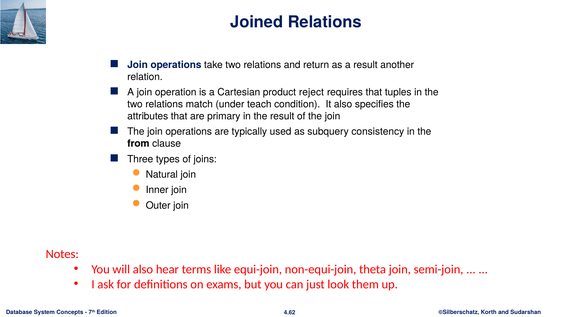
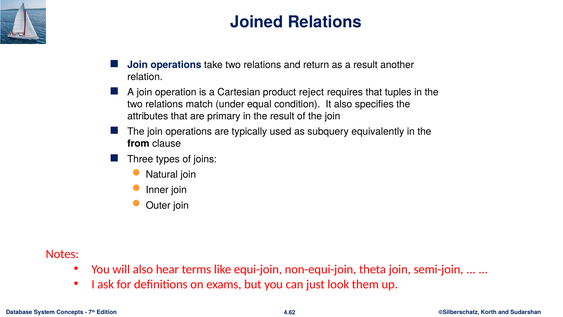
teach: teach -> equal (259, 104)
consistency: consistency -> equivalently (378, 131)
